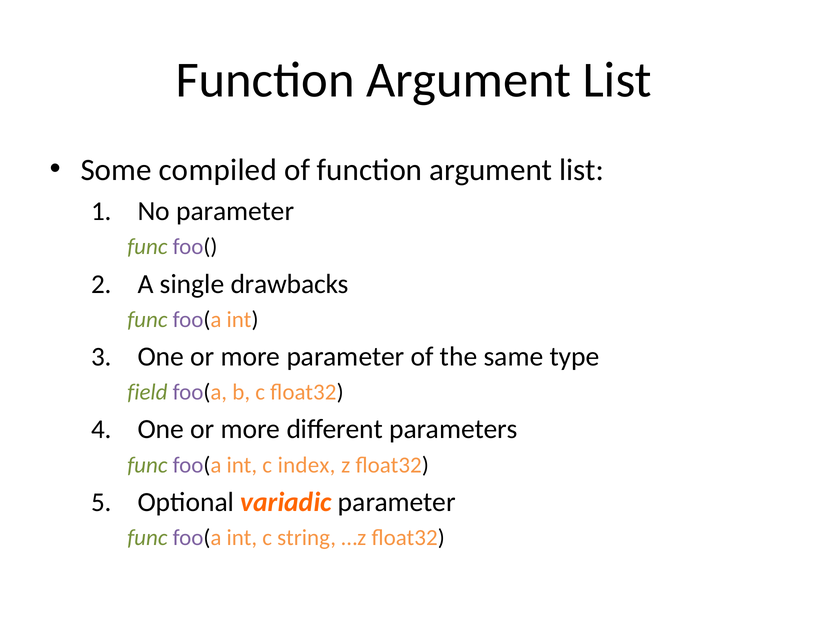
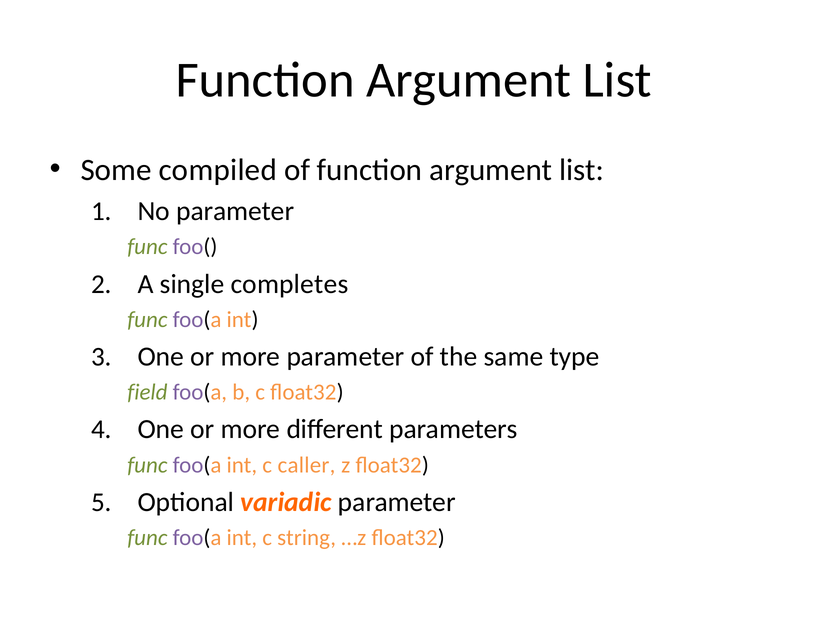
drawbacks: drawbacks -> completes (289, 284)
index: index -> caller (307, 465)
